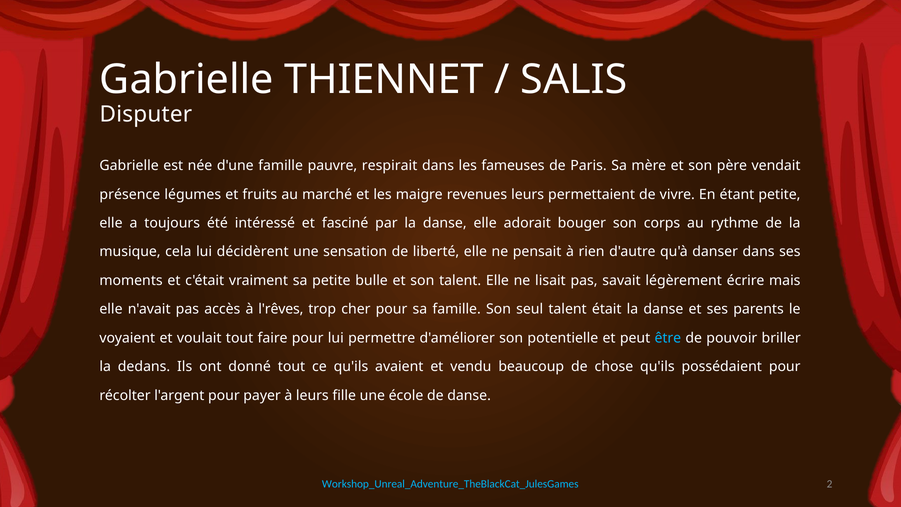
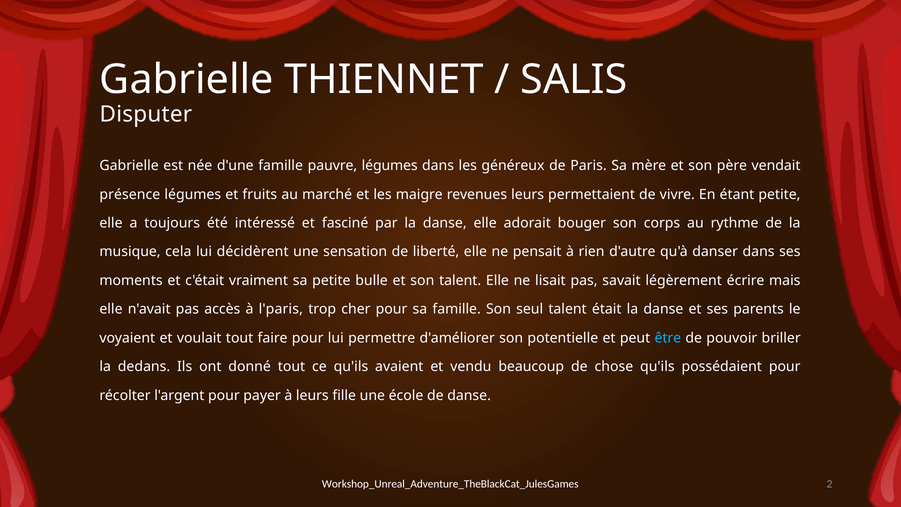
pauvre respirait: respirait -> légumes (390, 166)
fameuses: fameuses -> généreux (513, 166)
l'rêves: l'rêves -> l'paris (281, 309)
Workshop_Unreal_Adventure_TheBlackCat_JulesGames colour: light blue -> white (450, 484)
